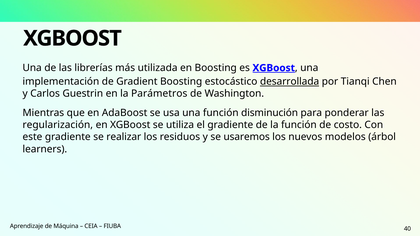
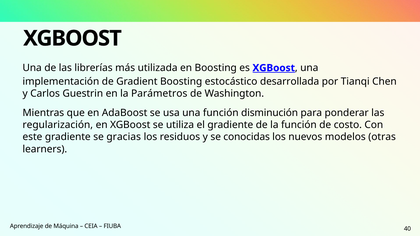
desarrollada underline: present -> none (290, 82)
realizar: realizar -> gracias (124, 137)
usaremos: usaremos -> conocidas (247, 137)
árbol: árbol -> otras (382, 137)
